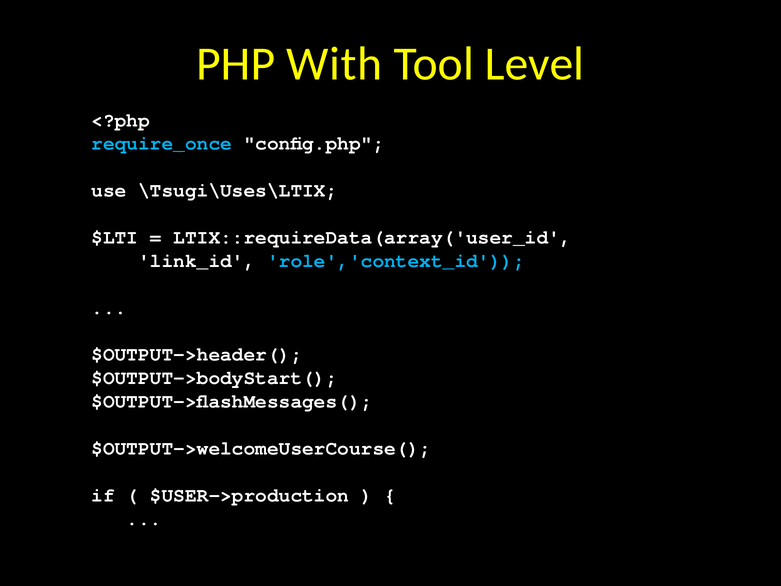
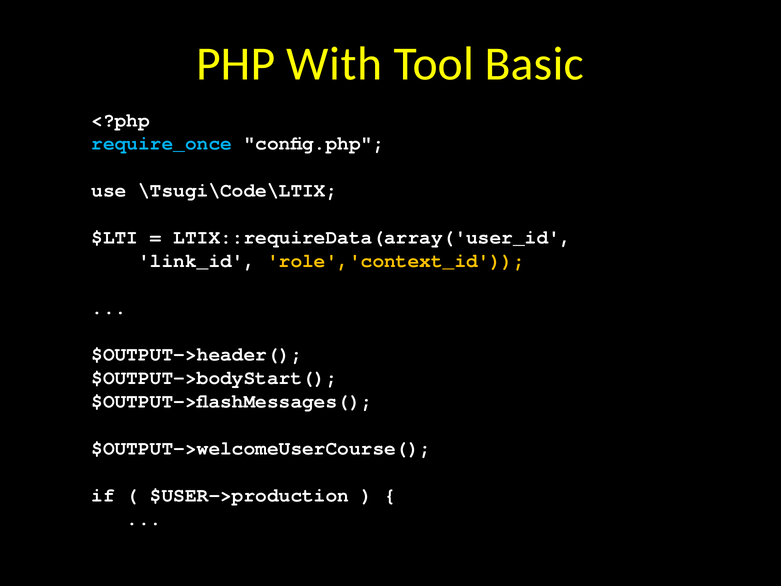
Level: Level -> Basic (534, 64)
\Tsugi\Uses\LTIX: \Tsugi\Uses\LTIX -> \Tsugi\Code\LTIX (238, 190)
role','context_id colour: light blue -> yellow (396, 261)
